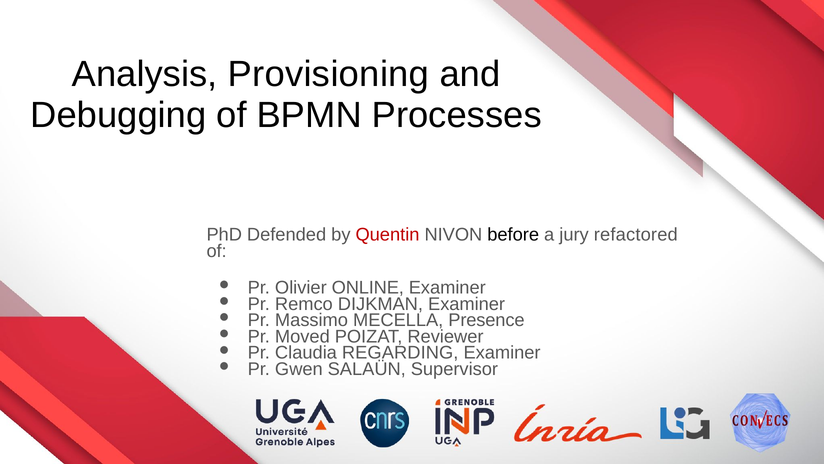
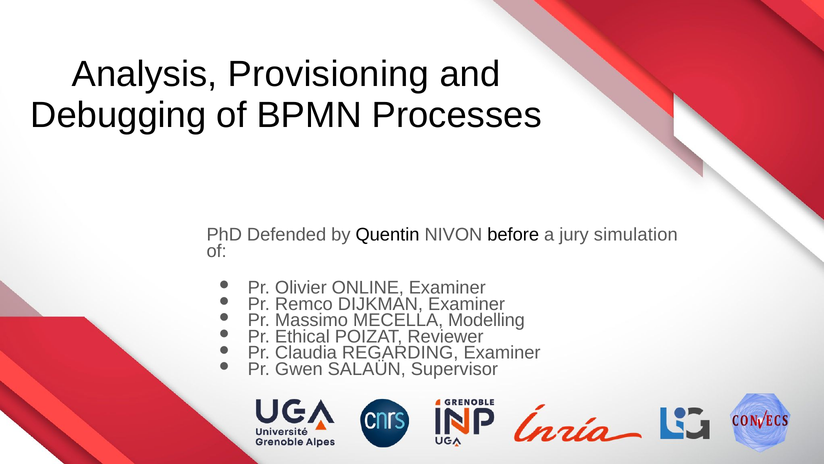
Quentin colour: red -> black (387, 234)
refactored: refactored -> simulation (636, 234)
Presence: Presence -> Modelling (486, 320)
Moved: Moved -> Ethical (302, 336)
